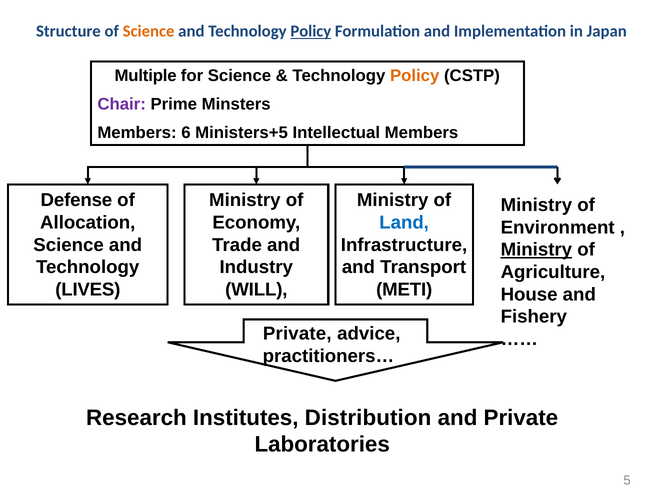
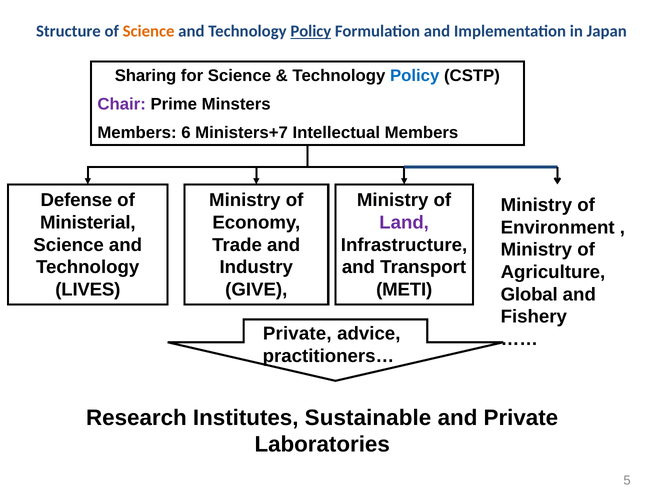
Multiple: Multiple -> Sharing (146, 76)
Policy colour: orange -> blue (415, 76)
Ministers+5: Ministers+5 -> Ministers+7 (242, 133)
Allocation: Allocation -> Ministerial (88, 223)
Land colour: blue -> purple (404, 223)
Ministry underline: present -> none (536, 250)
WILL: WILL -> GIVE (256, 290)
House: House -> Global (529, 295)
Distribution: Distribution -> Sustainable (368, 418)
